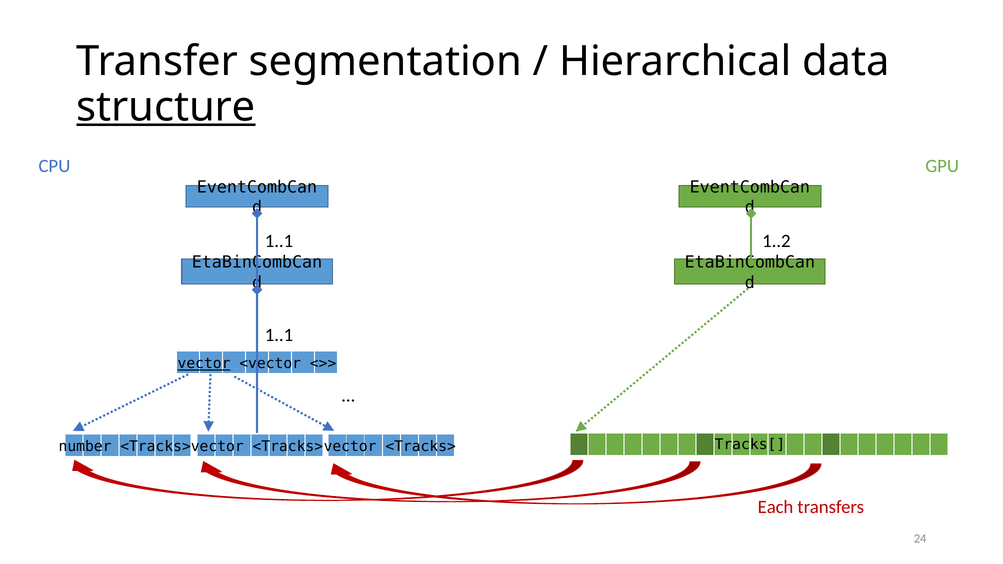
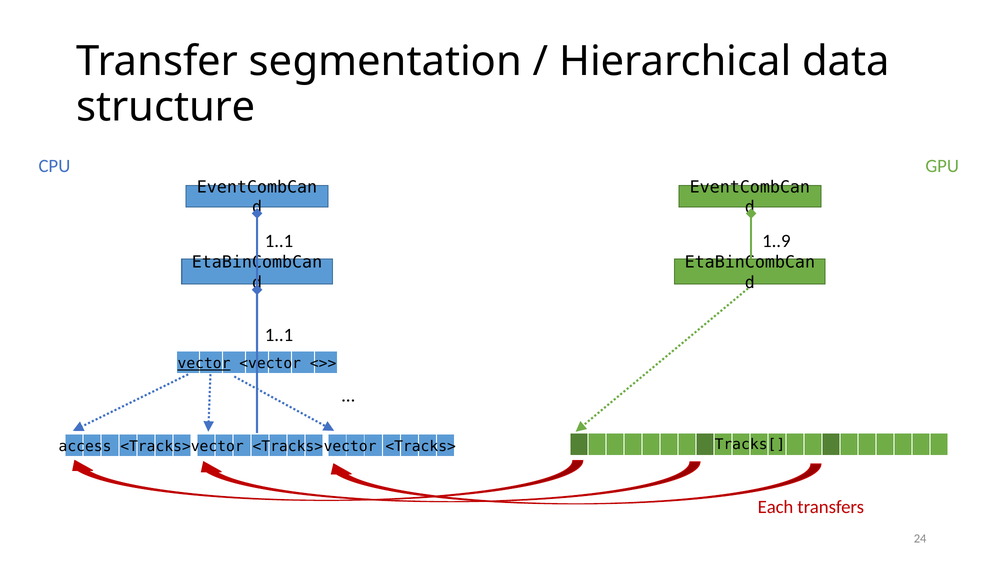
structure underline: present -> none (166, 107)
1..2: 1..2 -> 1..9 (776, 241)
number: number -> access (85, 447)
